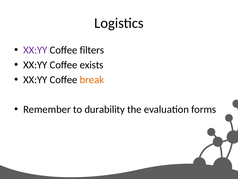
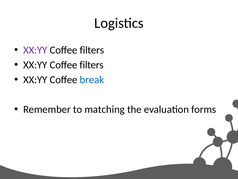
exists: exists -> filters (92, 65)
break colour: orange -> blue (92, 80)
durability: durability -> matching (105, 109)
